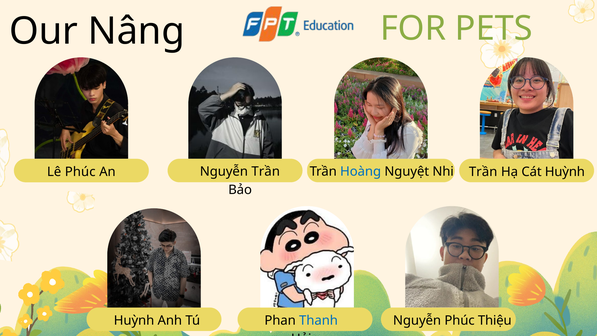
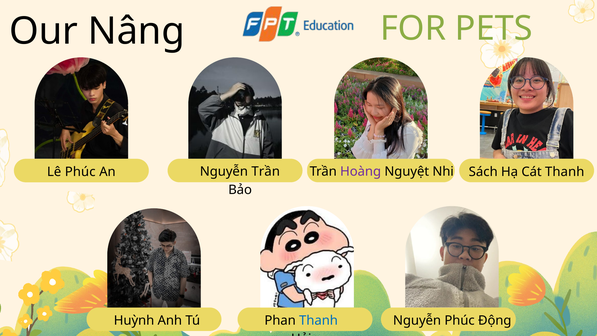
Hoàng colour: blue -> purple (361, 172)
Nhi Trần: Trần -> Sách (483, 172)
Cát Huỳnh: Huỳnh -> Thanh (565, 172)
Thiệu: Thiệu -> Động (495, 320)
